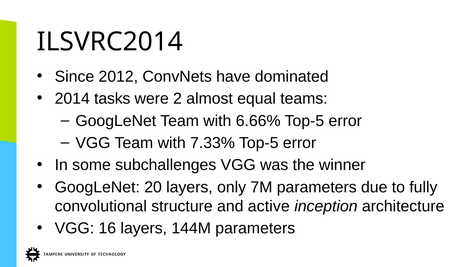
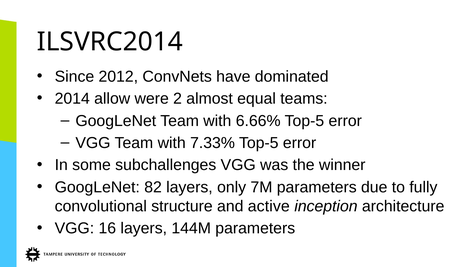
tasks: tasks -> allow (112, 99)
20: 20 -> 82 (153, 187)
